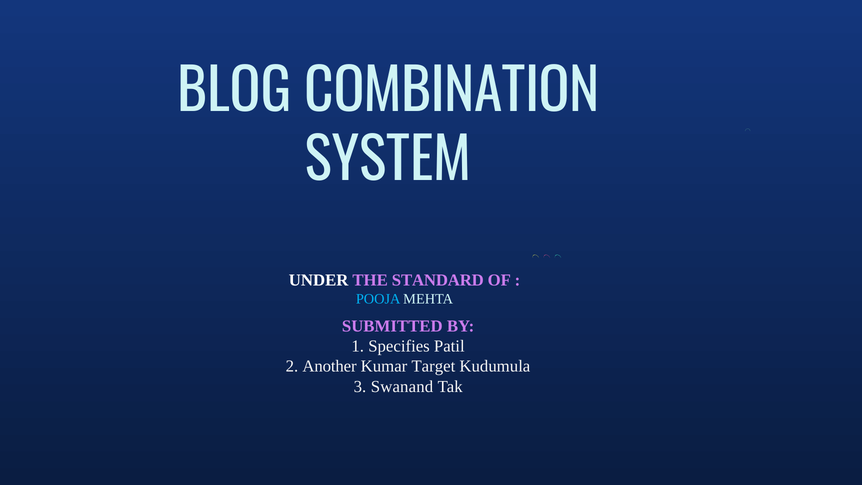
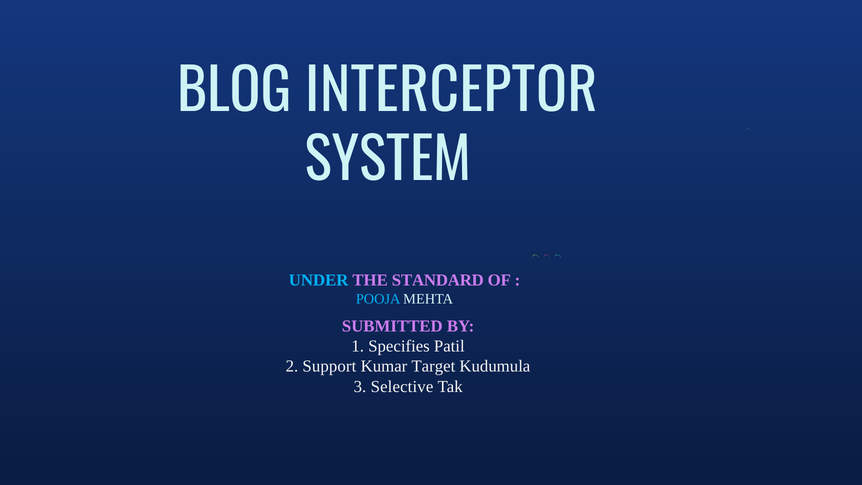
COMBINATION: COMBINATION -> INTERCEPTOR (451, 92)
UNDER colour: white -> light blue (319, 280)
Another: Another -> Support (329, 366)
Swanand: Swanand -> Selective (402, 386)
